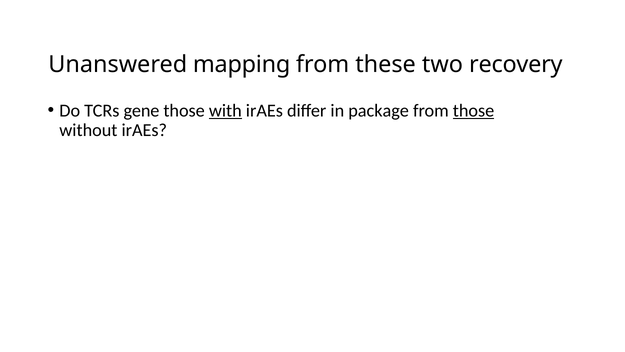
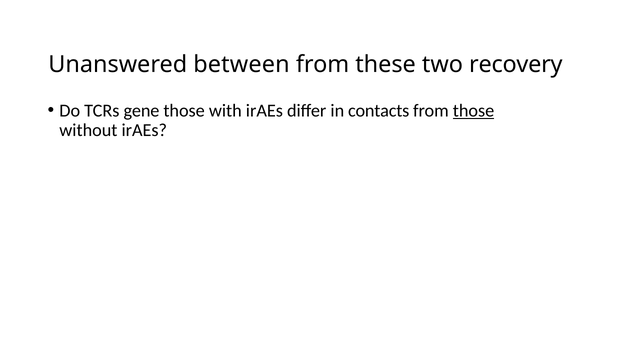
mapping: mapping -> between (241, 64)
with underline: present -> none (225, 110)
package: package -> contacts (379, 110)
